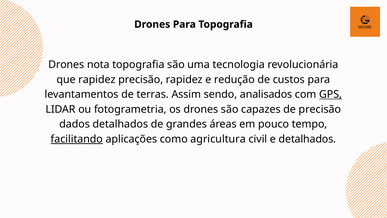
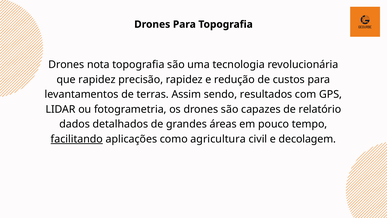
analisados: analisados -> resultados (266, 94)
GPS underline: present -> none (331, 94)
de precisão: precisão -> relatório (320, 109)
e detalhados: detalhados -> decolagem (307, 139)
